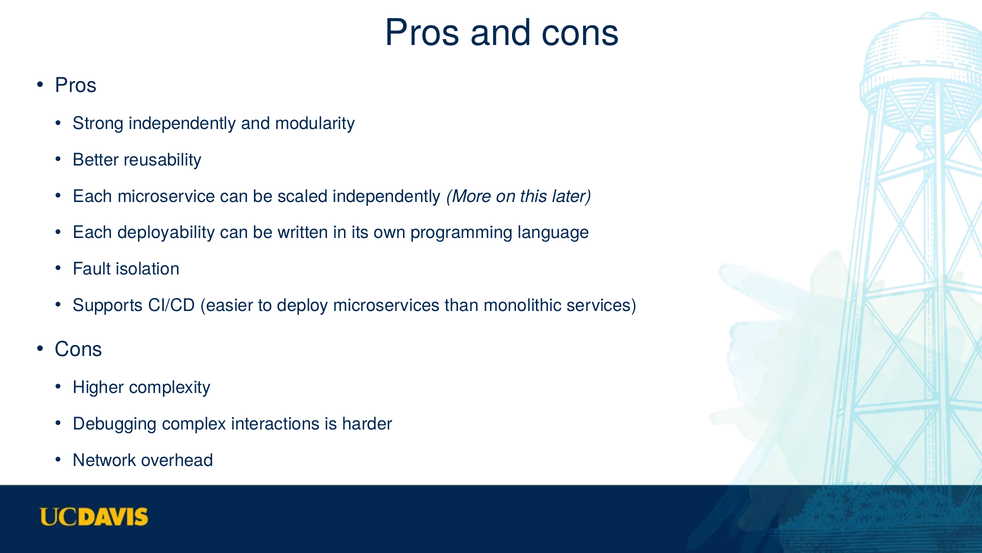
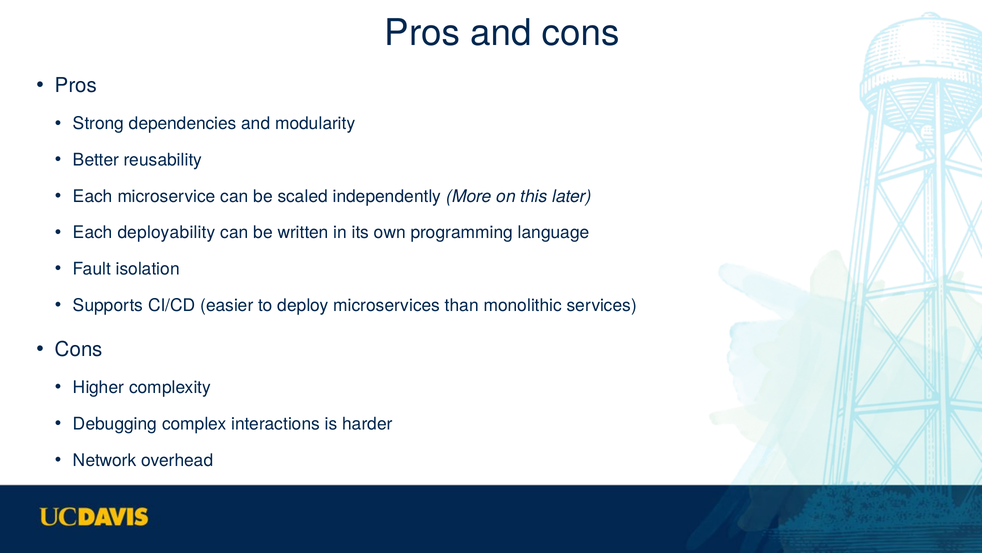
Strong independently: independently -> dependencies (183, 123)
